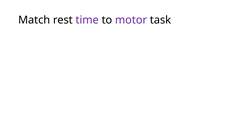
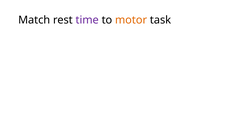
motor colour: purple -> orange (131, 20)
